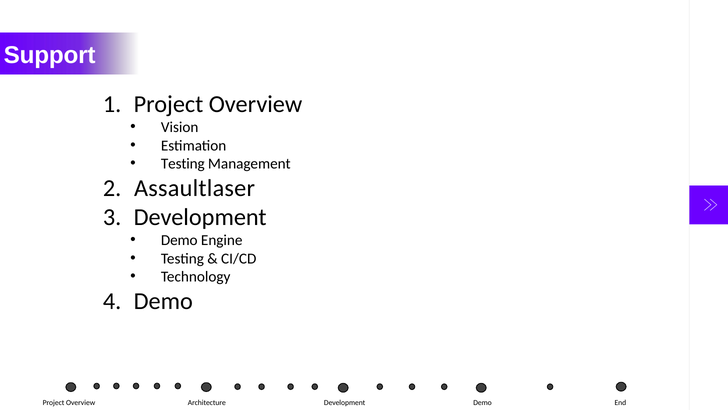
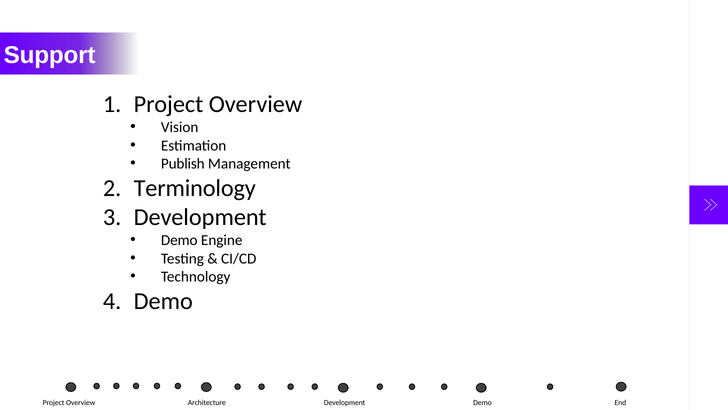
Testing: Testing -> Publish (183, 164)
Assaultlaser: Assaultlaser -> Terminology (195, 188)
